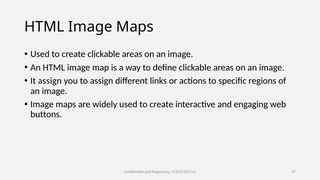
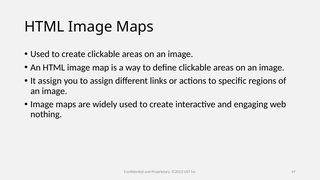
buttons: buttons -> nothing (46, 114)
